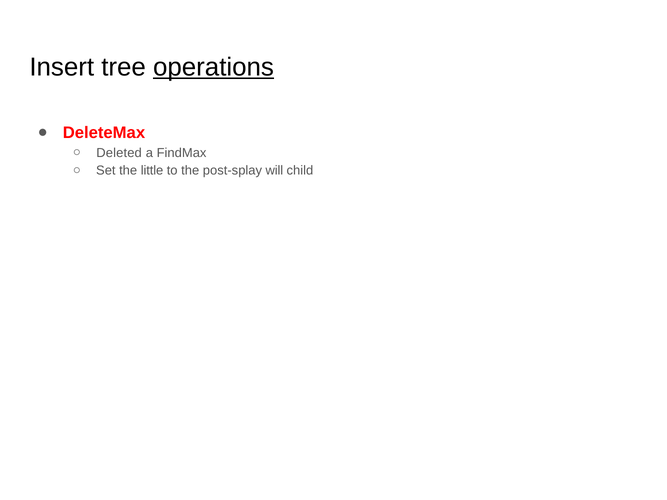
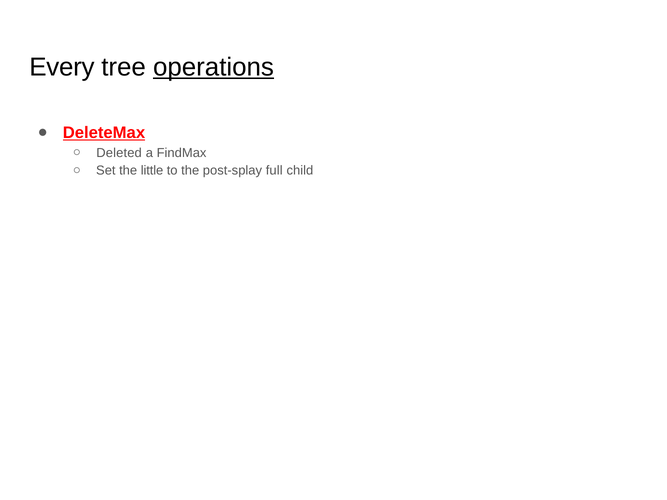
Insert: Insert -> Every (62, 67)
DeleteMax underline: none -> present (104, 133)
will: will -> full (274, 171)
